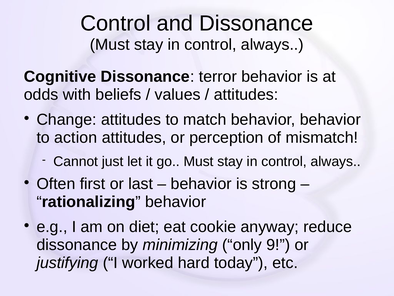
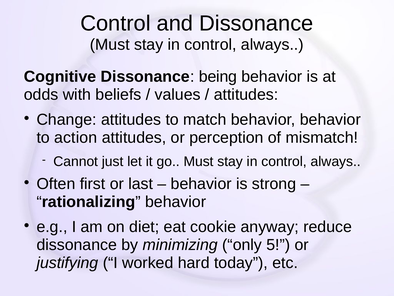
terror: terror -> being (218, 77)
9: 9 -> 5 (278, 245)
